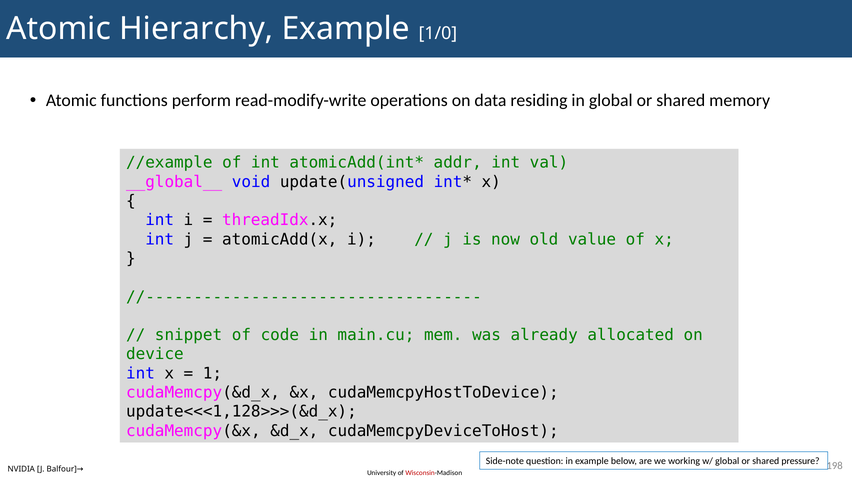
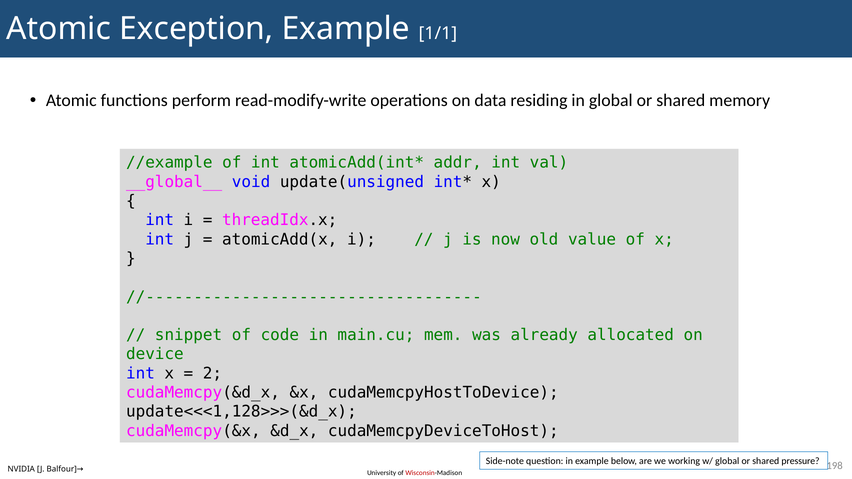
Hierarchy: Hierarchy -> Exception (196, 29)
1/0: 1/0 -> 1/1 (438, 33)
1: 1 -> 2 (212, 374)
